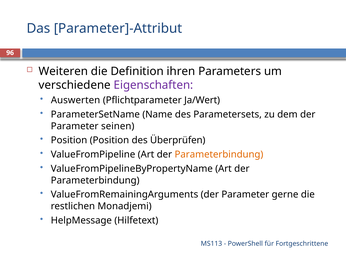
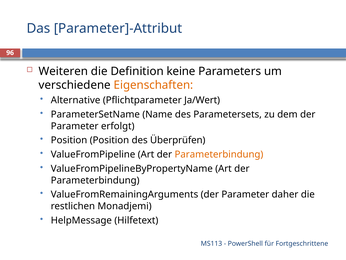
ihren: ihren -> keine (181, 71)
Eigenschaften colour: purple -> orange (153, 85)
Auswerten: Auswerten -> Alternative (76, 100)
seinen: seinen -> erfolgt (118, 126)
gerne: gerne -> daher (285, 194)
